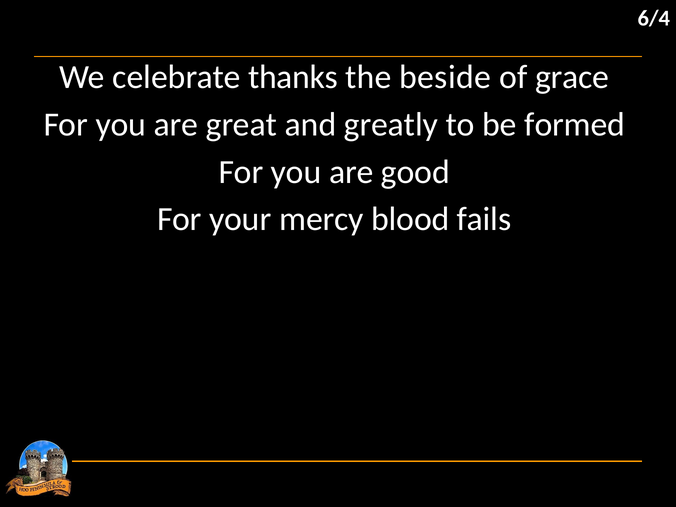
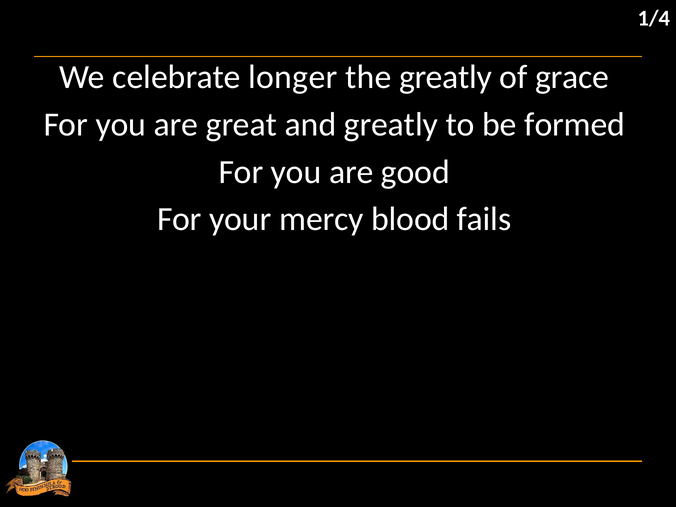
6/4: 6/4 -> 1/4 (654, 18)
thanks: thanks -> longer (293, 77)
the beside: beside -> greatly (445, 77)
